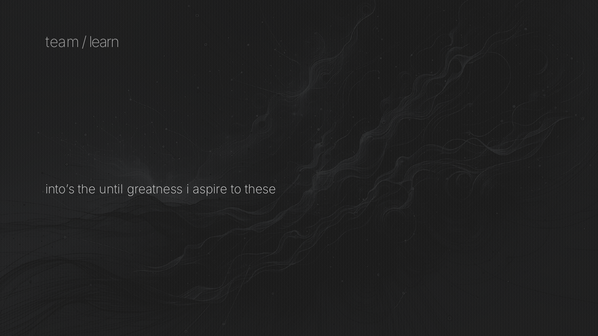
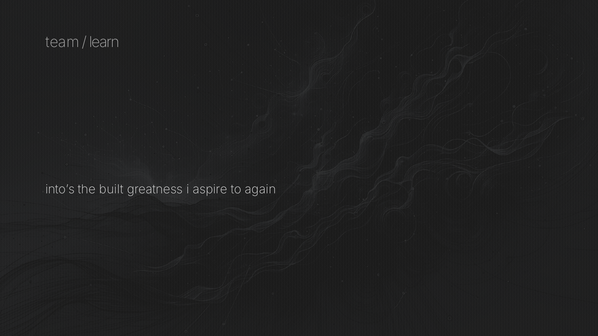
until: until -> built (111, 190)
these: these -> again (260, 190)
